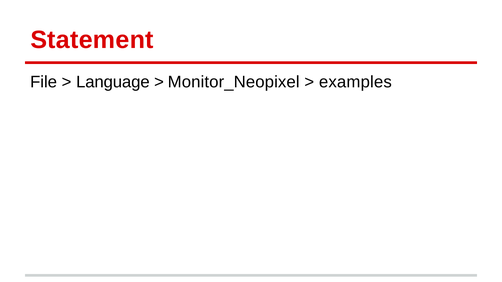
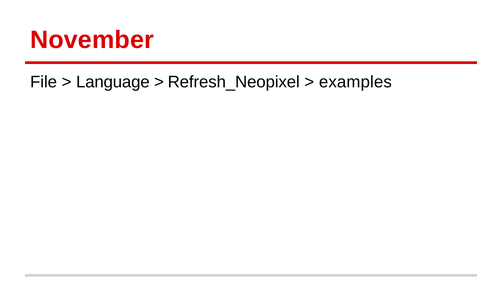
Statement: Statement -> November (92, 40)
Monitor_Neopixel: Monitor_Neopixel -> Refresh_Neopixel (234, 82)
